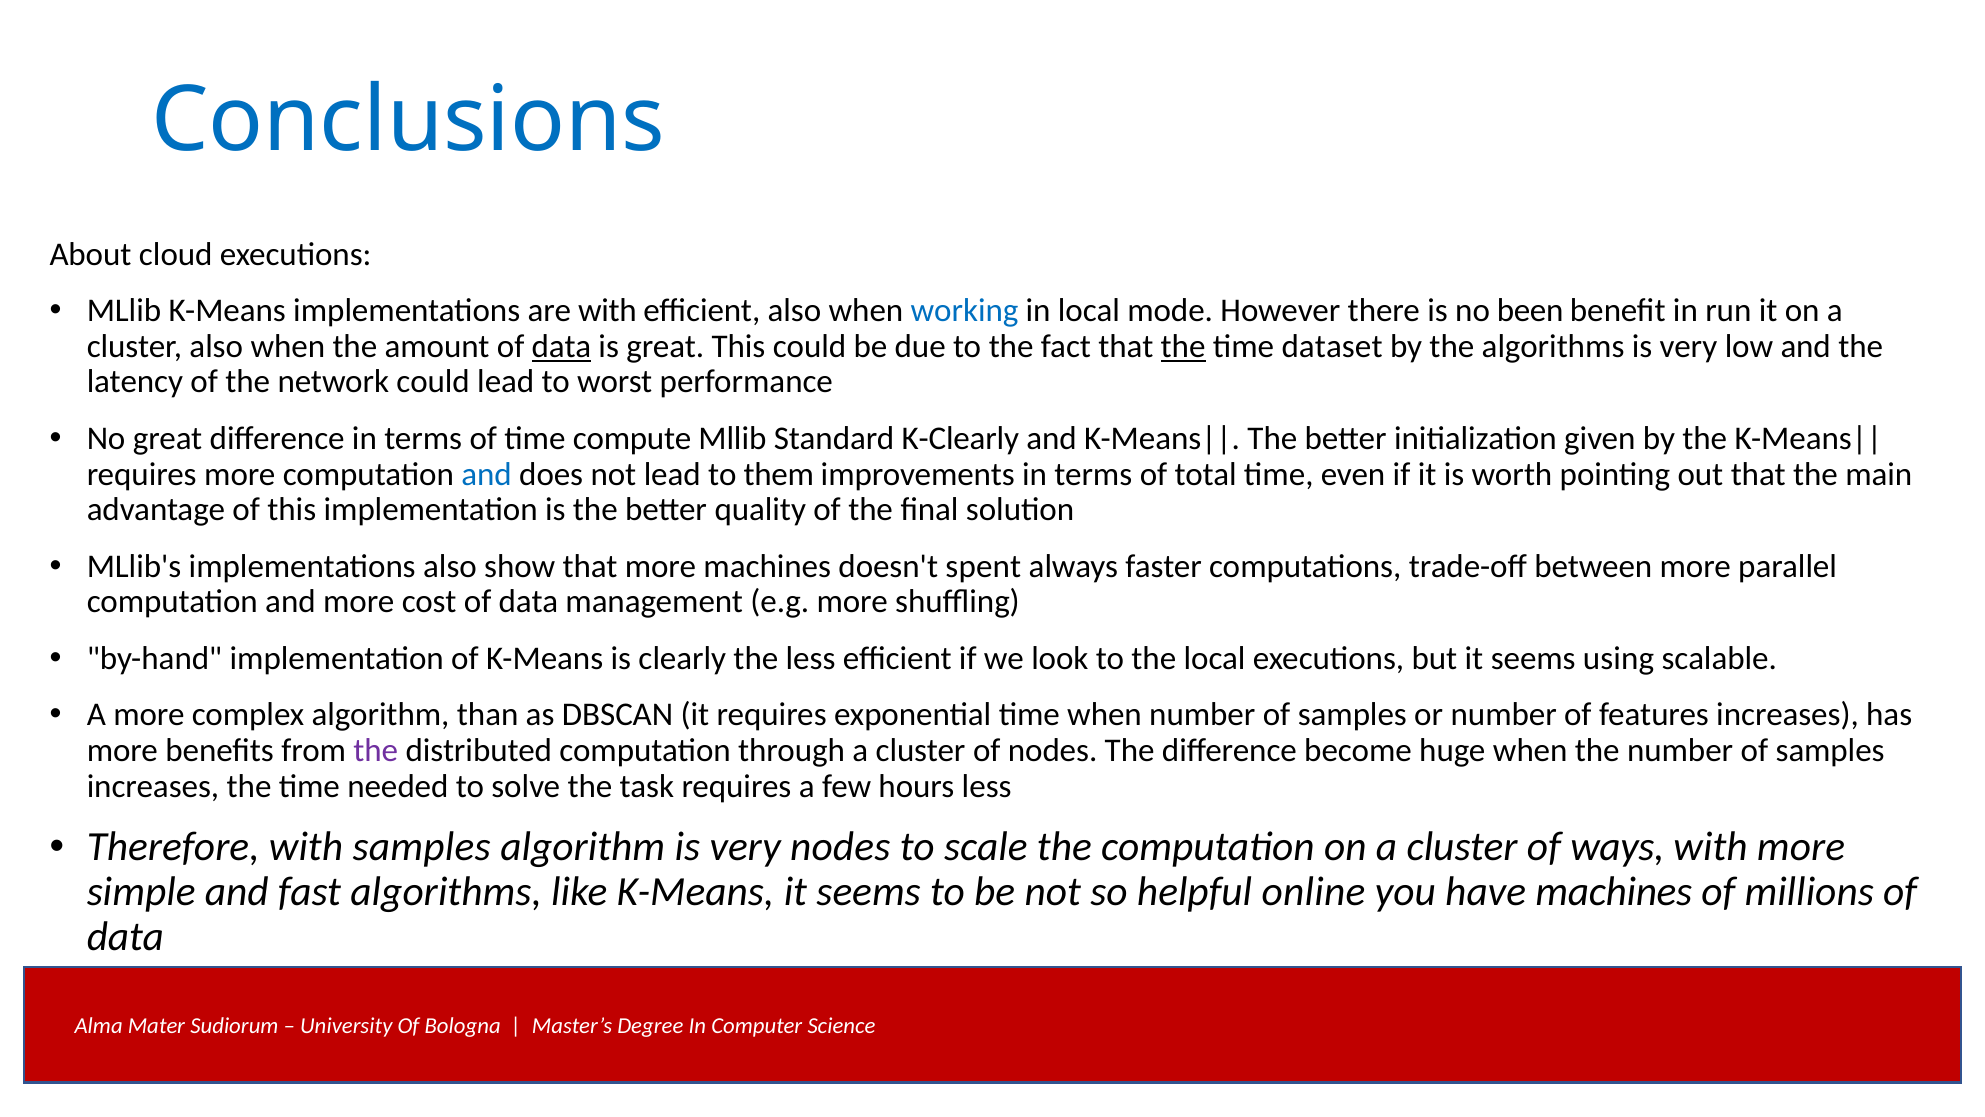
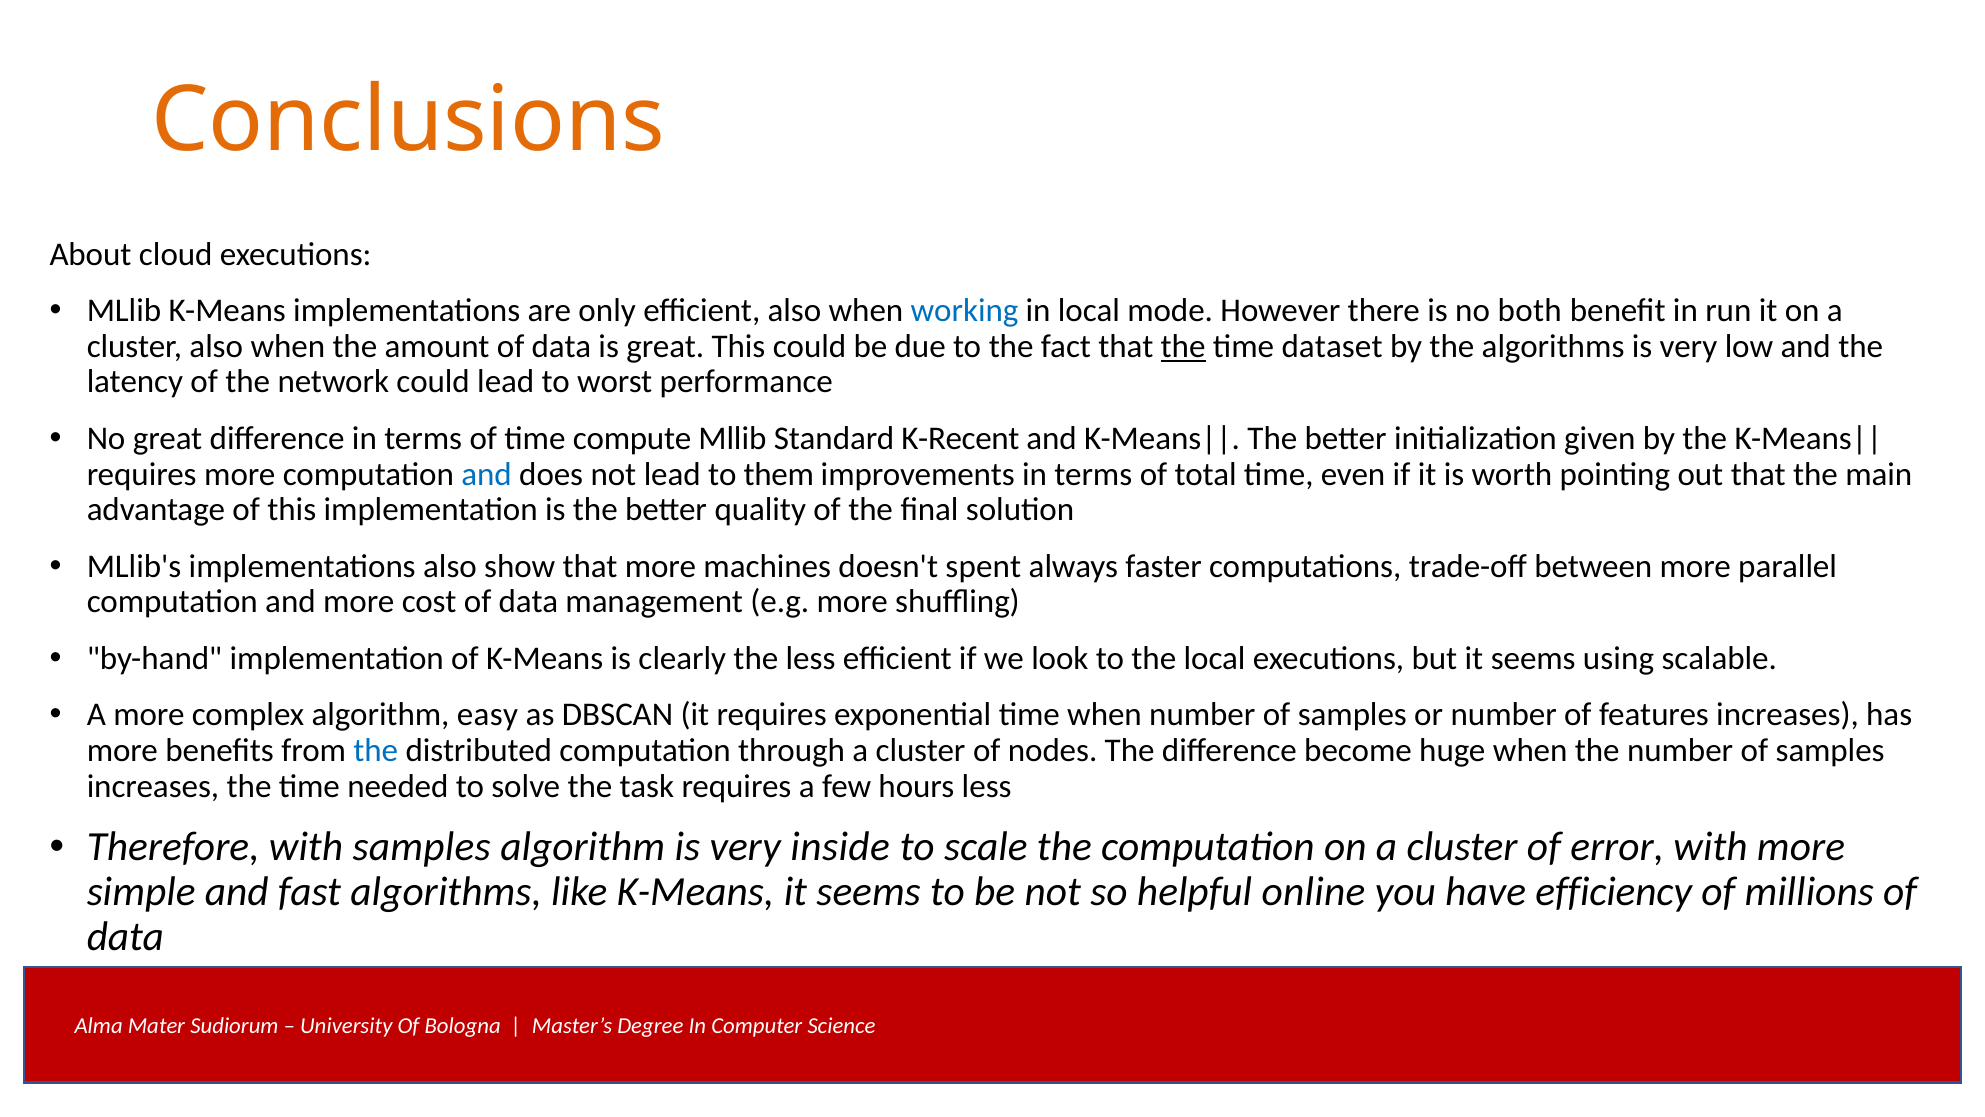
Conclusions colour: blue -> orange (408, 120)
are with: with -> only (607, 310)
been: been -> both (1530, 310)
data underline: present -> none (562, 346)
K-Clearly: K-Clearly -> K-Recent (960, 438)
than: than -> easy (488, 714)
the colour: purple -> blue (376, 750)
very nodes: nodes -> inside (840, 847)
ways: ways -> error (1617, 847)
have machines: machines -> efficiency (1614, 891)
